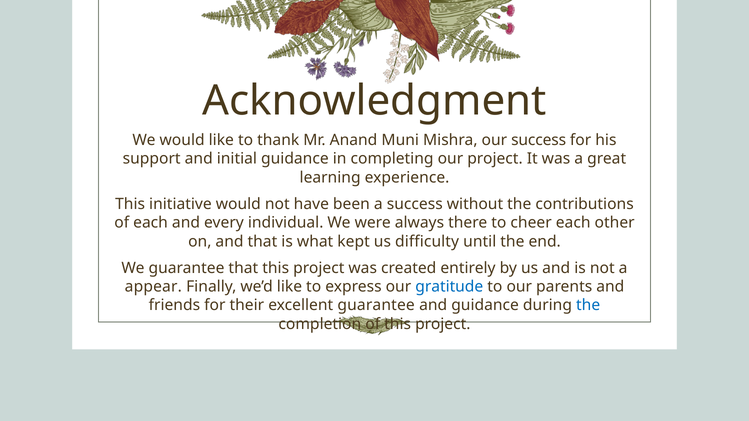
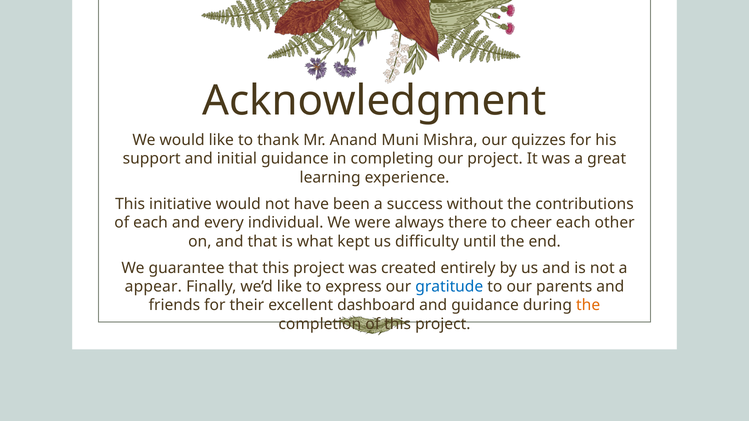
our success: success -> quizzes (539, 140)
excellent guarantee: guarantee -> dashboard (376, 306)
the colour: blue -> orange (588, 306)
